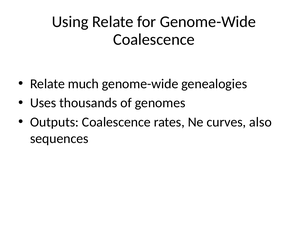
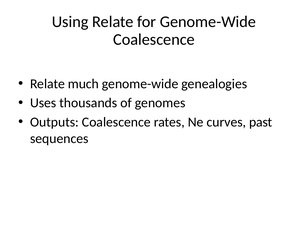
also: also -> past (261, 122)
